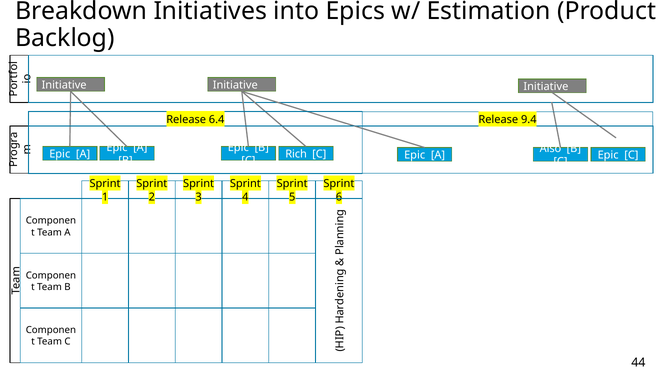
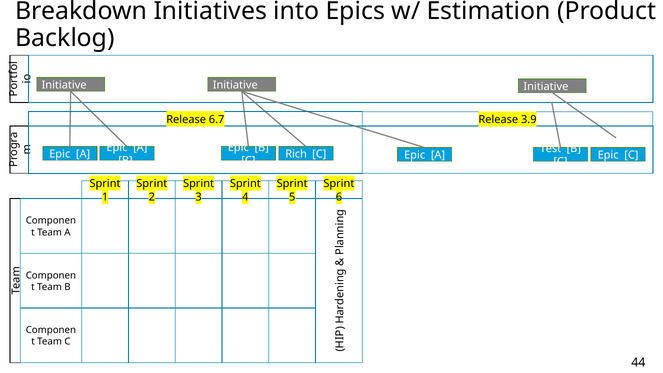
6.4: 6.4 -> 6.7 (217, 119)
9.4: 9.4 -> 3.9 (529, 120)
Also: Also -> Test (550, 149)
